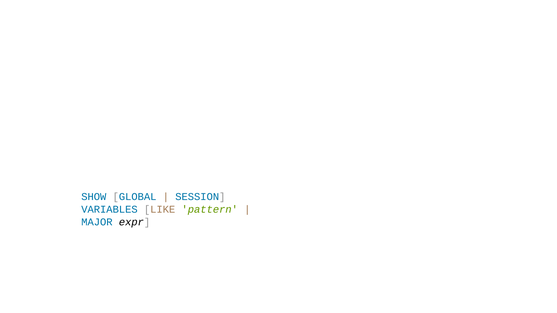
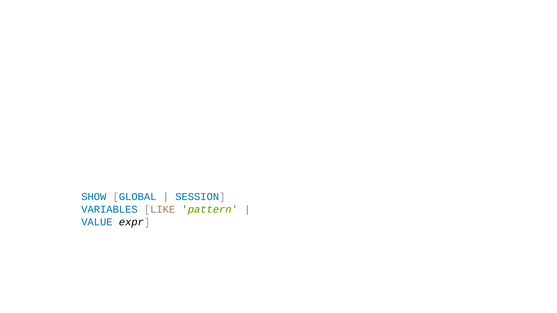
MAJOR: MAJOR -> VALUE (97, 222)
